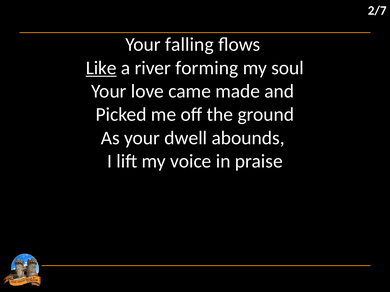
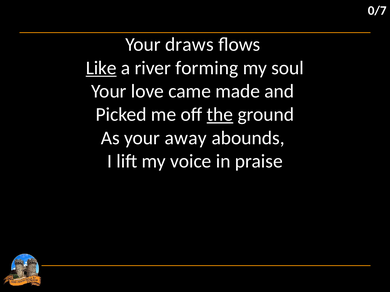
2/7: 2/7 -> 0/7 (377, 11)
falling: falling -> draws (189, 45)
the underline: none -> present (220, 115)
dwell: dwell -> away (186, 138)
